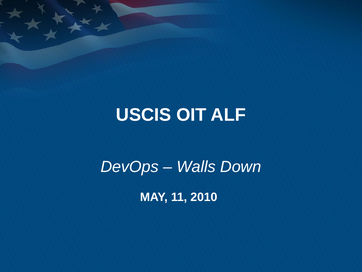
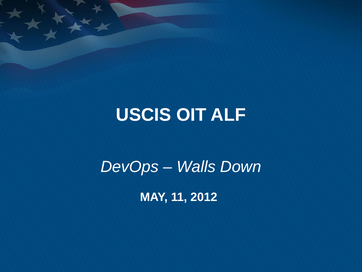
2010: 2010 -> 2012 (204, 197)
